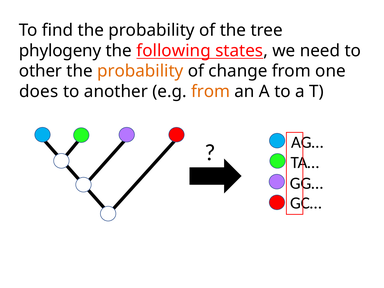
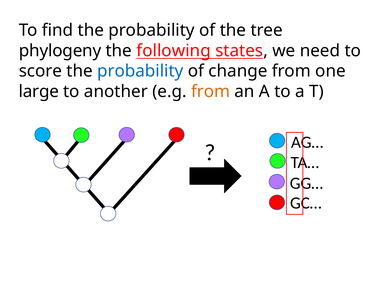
other: other -> score (40, 71)
probability colour: orange -> blue (140, 71)
does: does -> large (39, 92)
